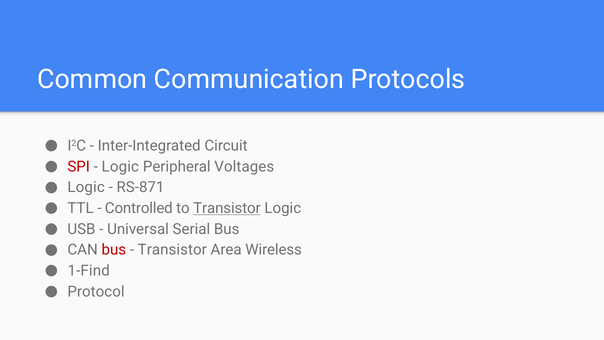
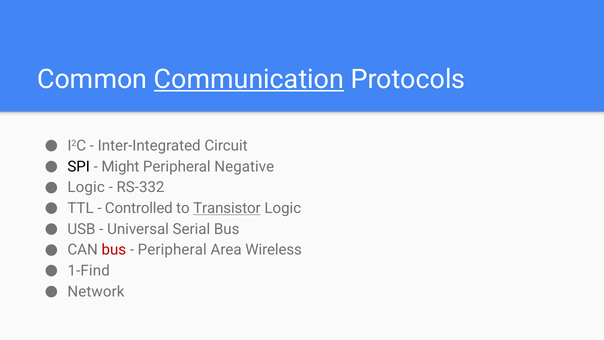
Communication underline: none -> present (249, 79)
SPI colour: red -> black (79, 166)
Logic: Logic -> Might (120, 166)
Voltages: Voltages -> Negative (244, 166)
RS-871: RS-871 -> RS-332 (141, 187)
Transistor: Transistor -> Peripheral (172, 250)
Protocol: Protocol -> Network (96, 291)
